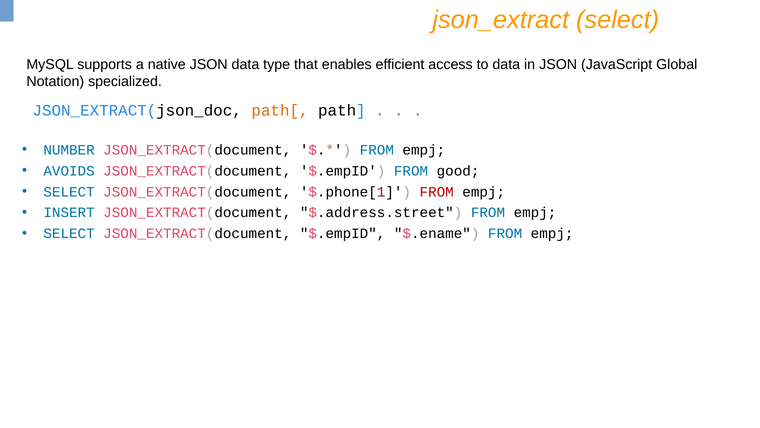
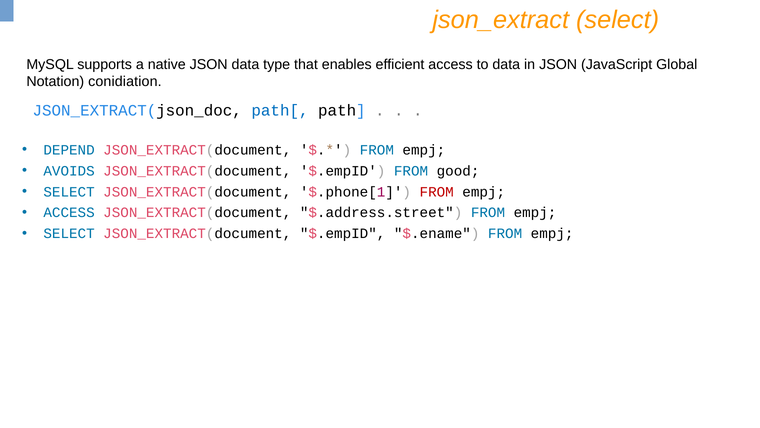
specialized: specialized -> conidiation (125, 82)
path[ colour: orange -> blue (280, 110)
NUMBER: NUMBER -> DEPEND (69, 150)
INSERT: INSERT -> ACCESS (69, 213)
